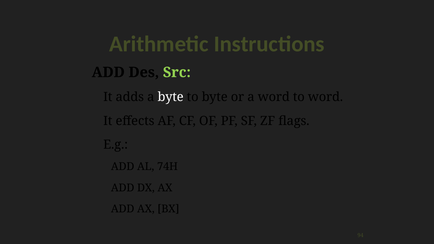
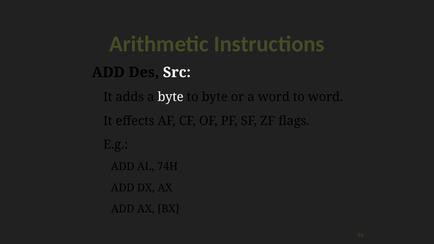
Src colour: light green -> white (177, 72)
